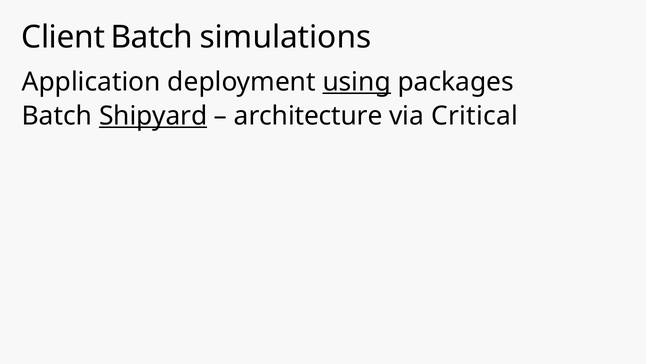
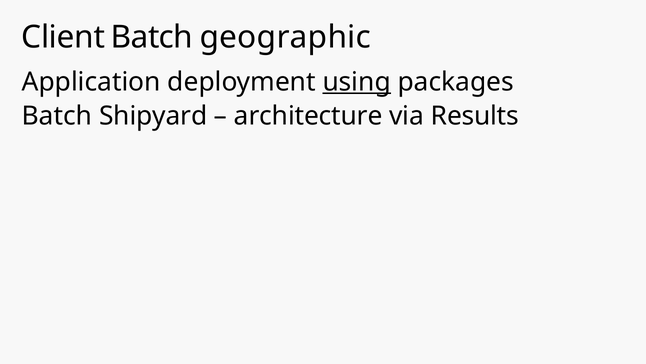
simulations: simulations -> geographic (285, 37)
Shipyard underline: present -> none (153, 116)
Critical: Critical -> Results (475, 116)
